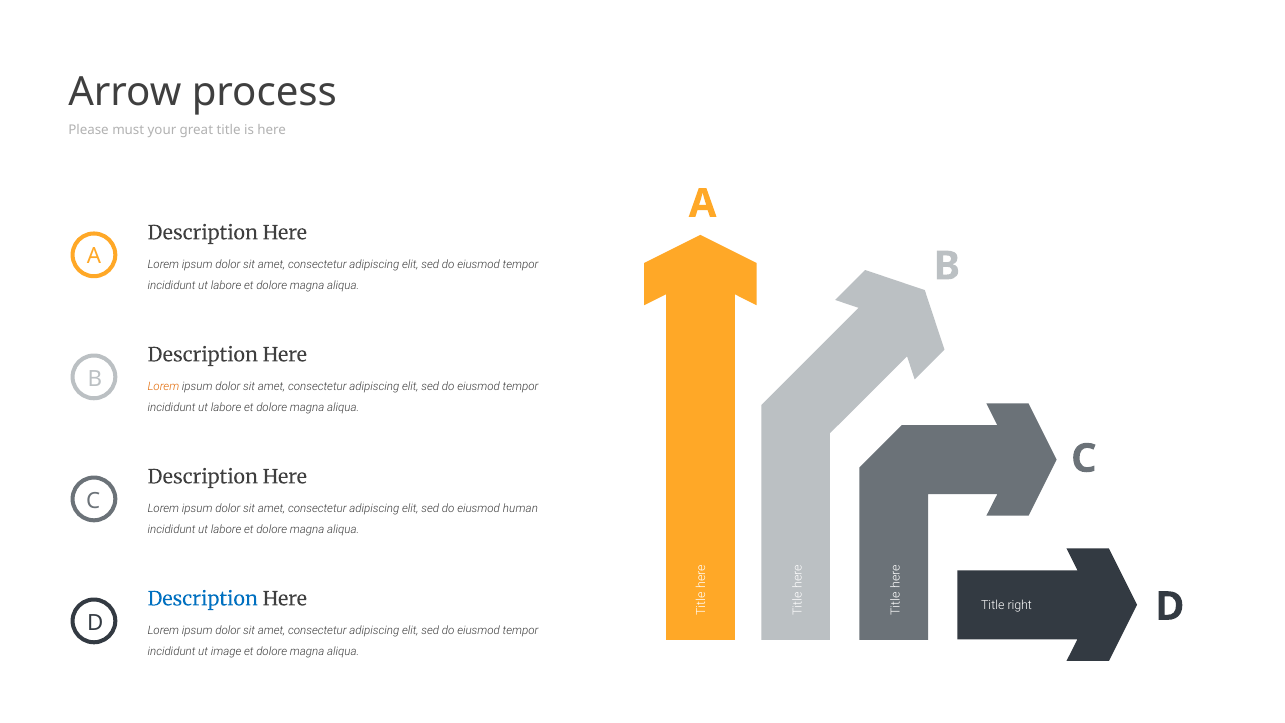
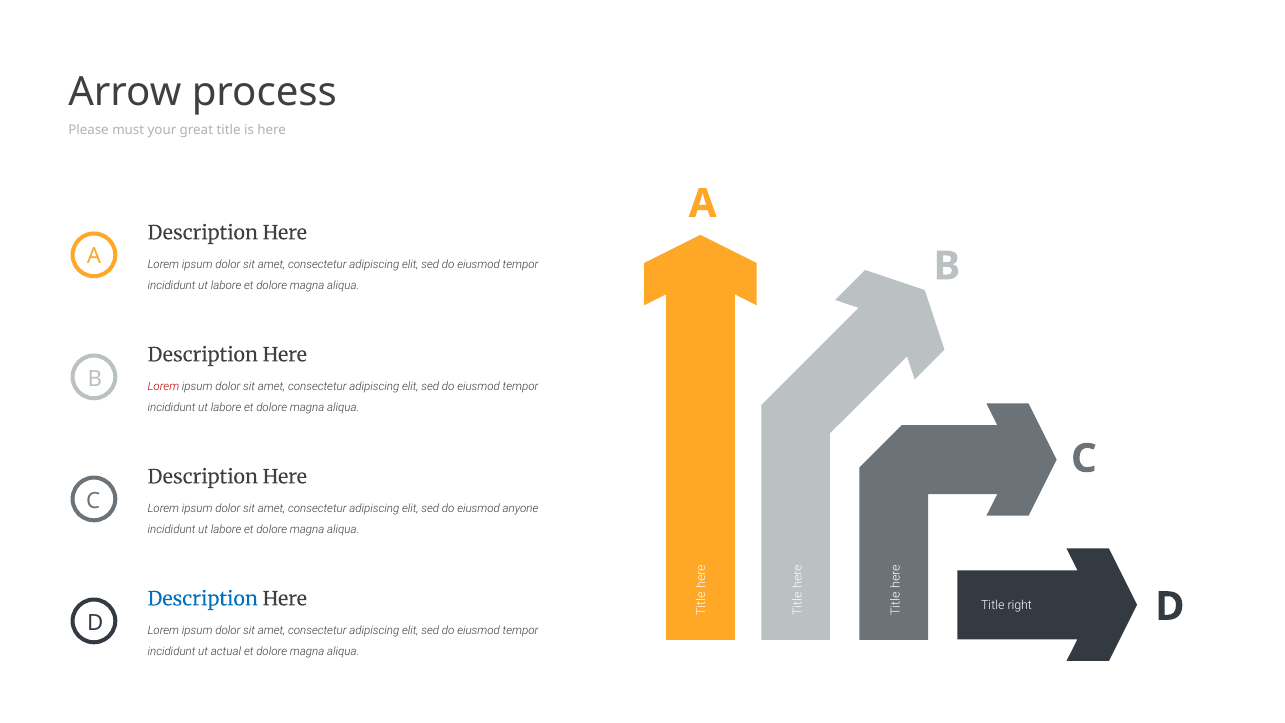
Lorem colour: orange -> red (163, 387)
human: human -> anyone (521, 509)
image: image -> actual (226, 652)
